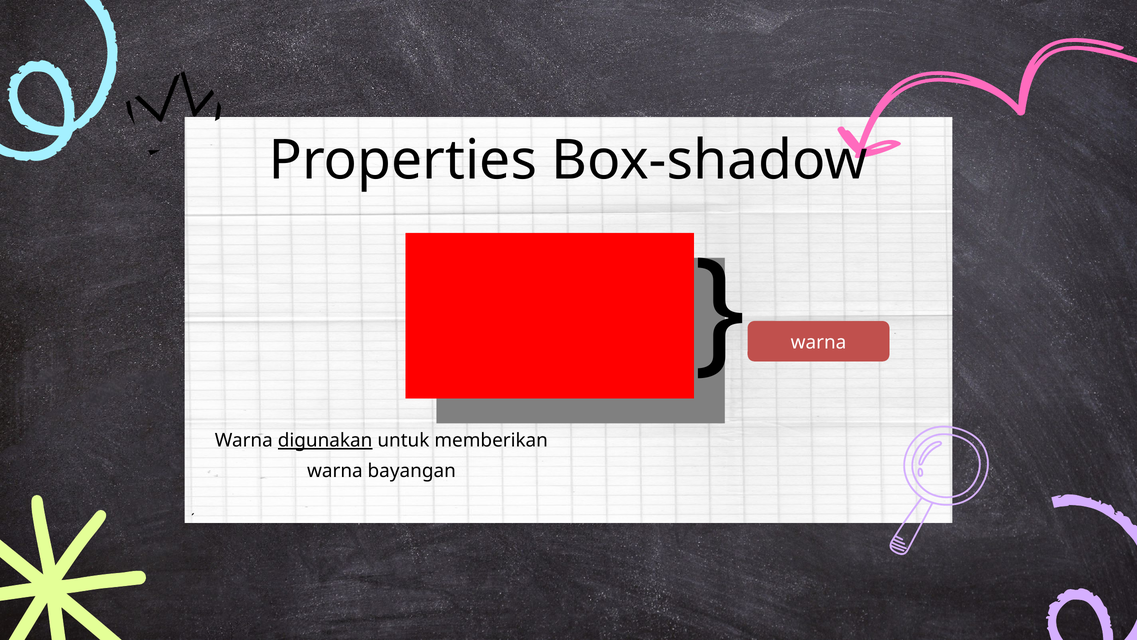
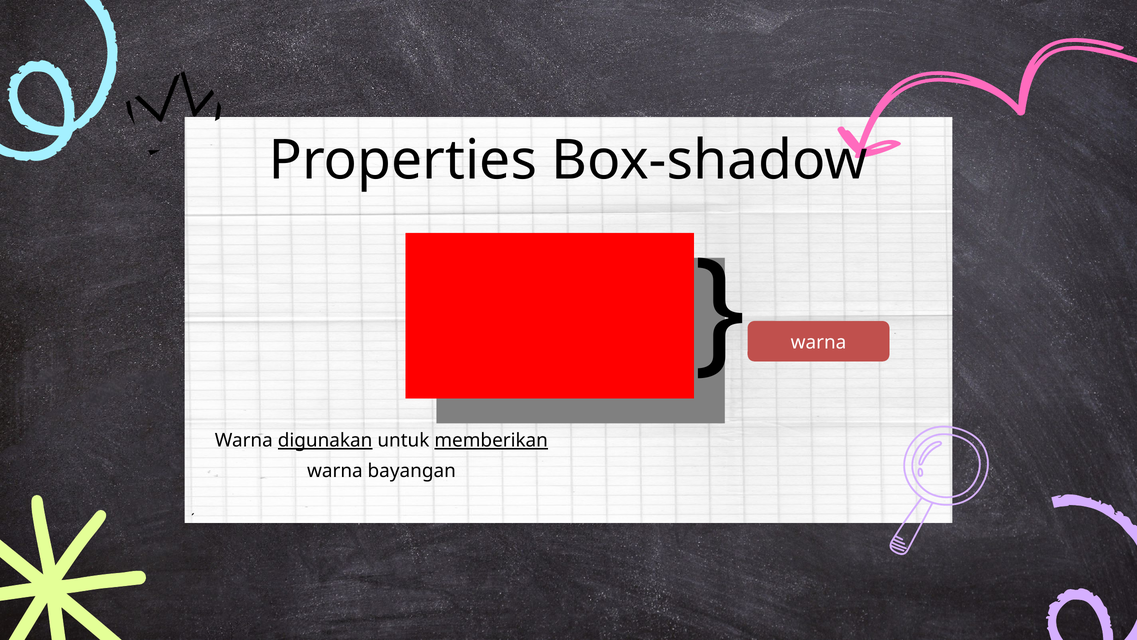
memberikan underline: none -> present (491, 440)
